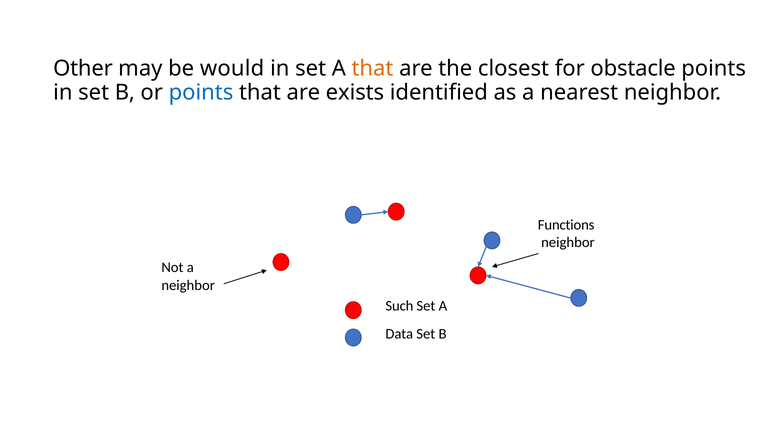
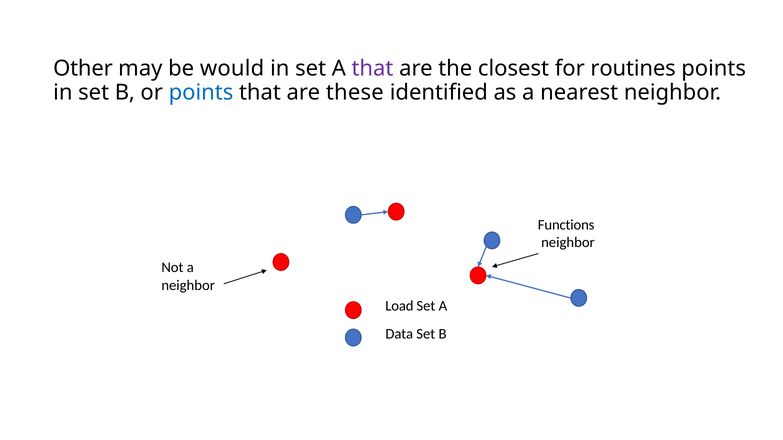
that colour: orange -> purple (372, 69)
obstacle: obstacle -> routines (633, 69)
exists: exists -> these (355, 93)
Such: Such -> Load (399, 306)
